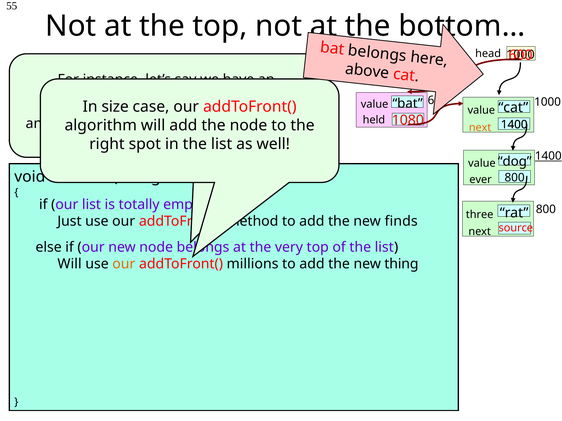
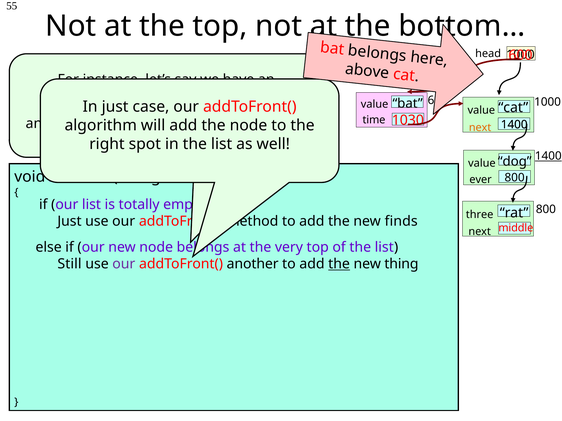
In size: size -> just (115, 107)
1080: 1080 -> 1030 (408, 120)
held: held -> time (374, 120)
source: source -> middle (516, 228)
Will: Will -> Still (70, 264)
our colour: orange -> purple (124, 264)
millions: millions -> another (253, 264)
the underline: none -> present (339, 264)
